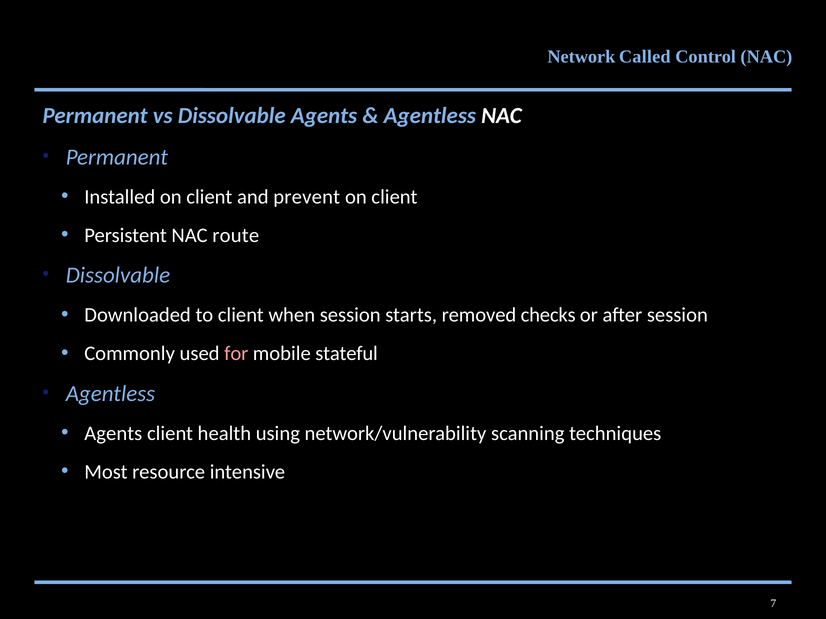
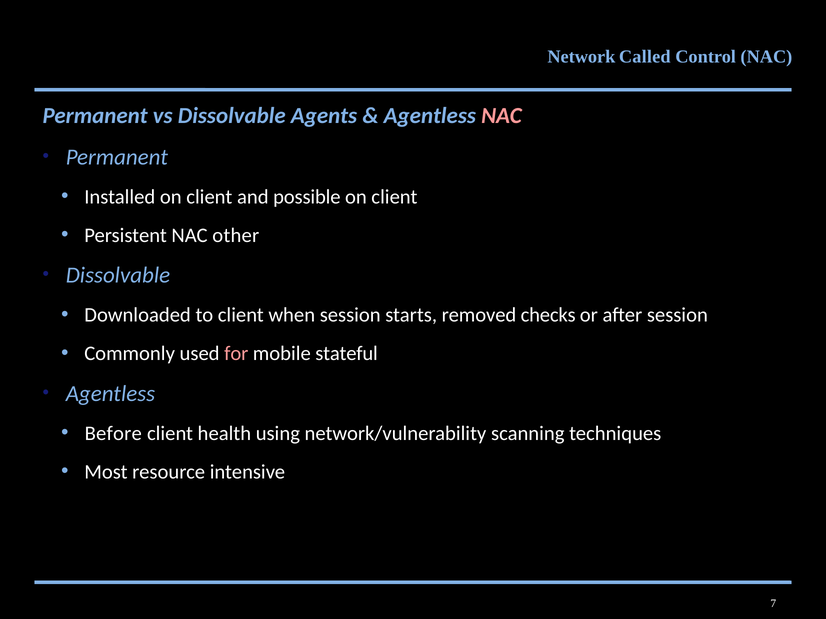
NAC colour: white -> pink (501, 116)
prevent: prevent -> possible (307, 197)
route: route -> other (236, 235)
Agents: Agents -> Before (113, 434)
